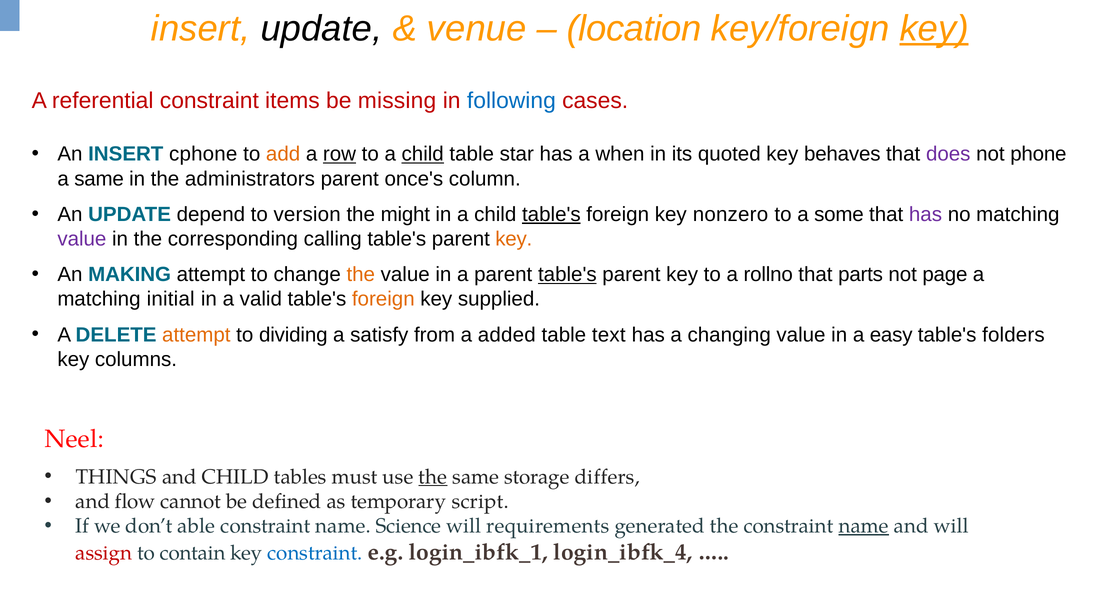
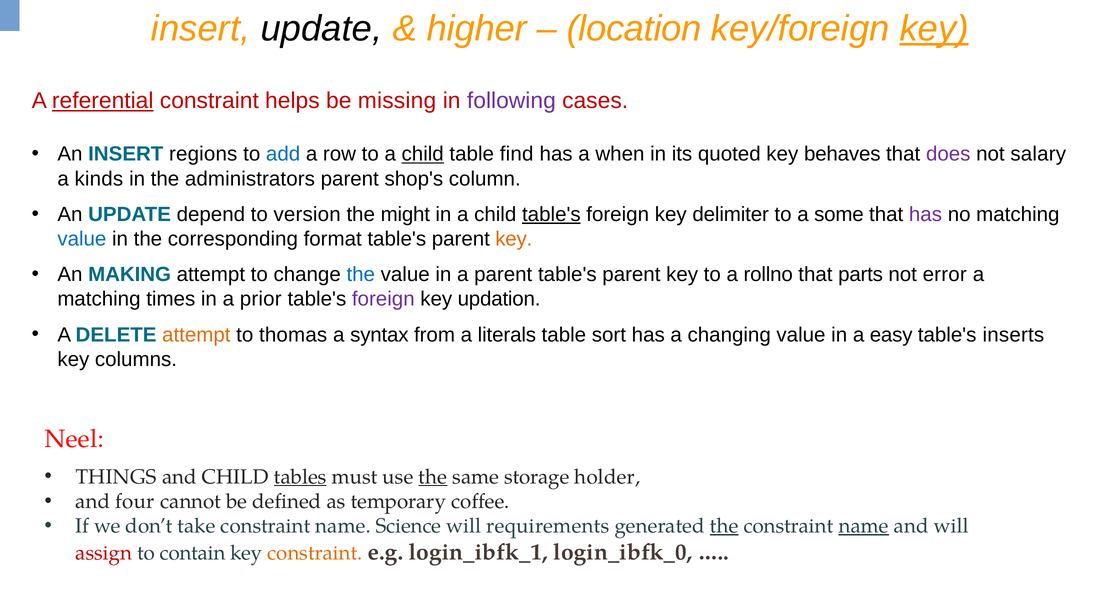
venue: venue -> higher (477, 28)
referential underline: none -> present (103, 101)
items: items -> helps (292, 101)
following colour: blue -> purple (511, 101)
cphone: cphone -> regions (203, 154)
add colour: orange -> blue (283, 154)
row underline: present -> none (340, 154)
star: star -> find (517, 154)
phone: phone -> salary (1038, 154)
a same: same -> kinds (99, 179)
once's: once's -> shop's (414, 179)
nonzero: nonzero -> delimiter (731, 214)
value colour: purple -> blue (82, 239)
calling: calling -> format (333, 239)
the colour: orange -> blue (361, 275)
table's underline: present -> none (567, 275)
page: page -> error (945, 275)
initial: initial -> times (171, 299)
valid: valid -> prior (261, 299)
foreign colour: orange -> purple (383, 299)
supplied: supplied -> updation (499, 299)
dividing: dividing -> thomas (293, 335)
satisfy: satisfy -> syntax (379, 335)
added: added -> literals (507, 335)
text: text -> sort (609, 335)
folders: folders -> inserts (1013, 335)
tables underline: none -> present (300, 477)
differs: differs -> holder (607, 477)
flow: flow -> four (135, 501)
script: script -> coffee (480, 501)
able: able -> take (196, 526)
the underline: none -> present (724, 526)
constraint colour: blue -> orange (315, 553)
login_ibfk_4: login_ibfk_4 -> login_ibfk_0 (623, 552)
